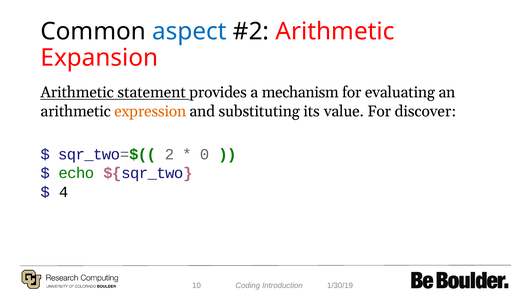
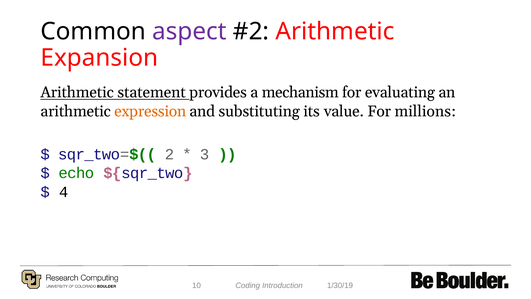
aspect colour: blue -> purple (189, 31)
discover: discover -> millions (425, 111)
0: 0 -> 3 (205, 154)
